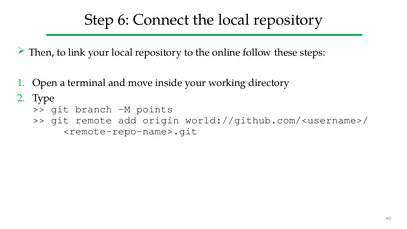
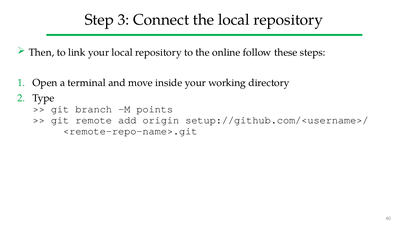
6: 6 -> 3 (124, 20)
world://github.com/<username>/: world://github.com/<username>/ -> setup://github.com/<username>/ (277, 120)
